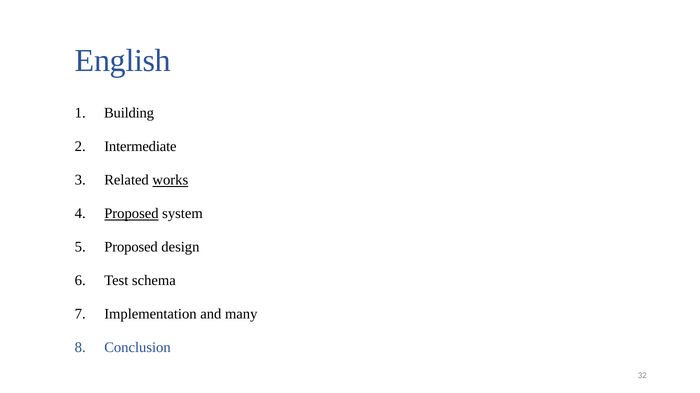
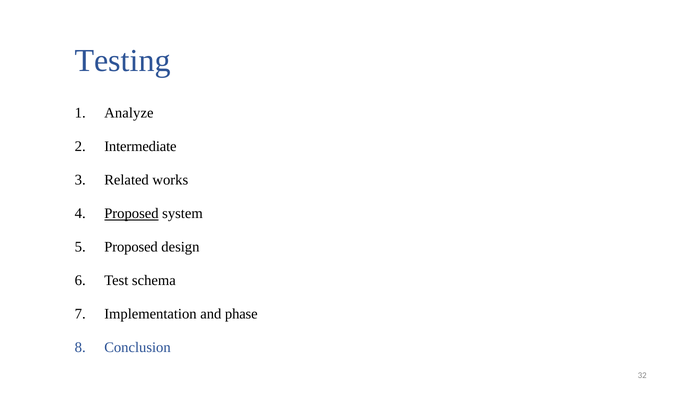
English: English -> Testing (123, 61)
Building: Building -> Analyze (129, 113)
works underline: present -> none (170, 180)
many: many -> phase (241, 315)
